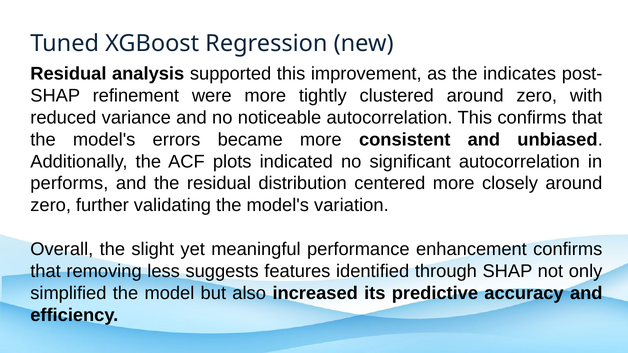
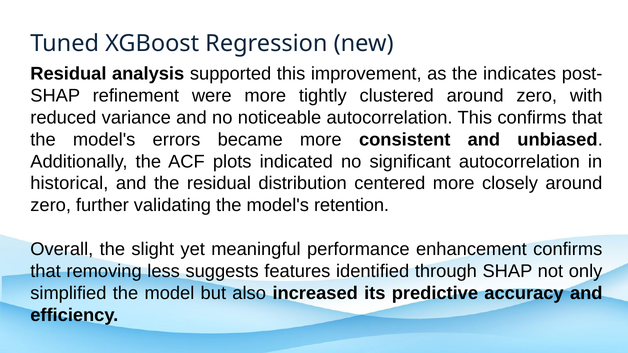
performs: performs -> historical (69, 184)
variation: variation -> retention (352, 206)
